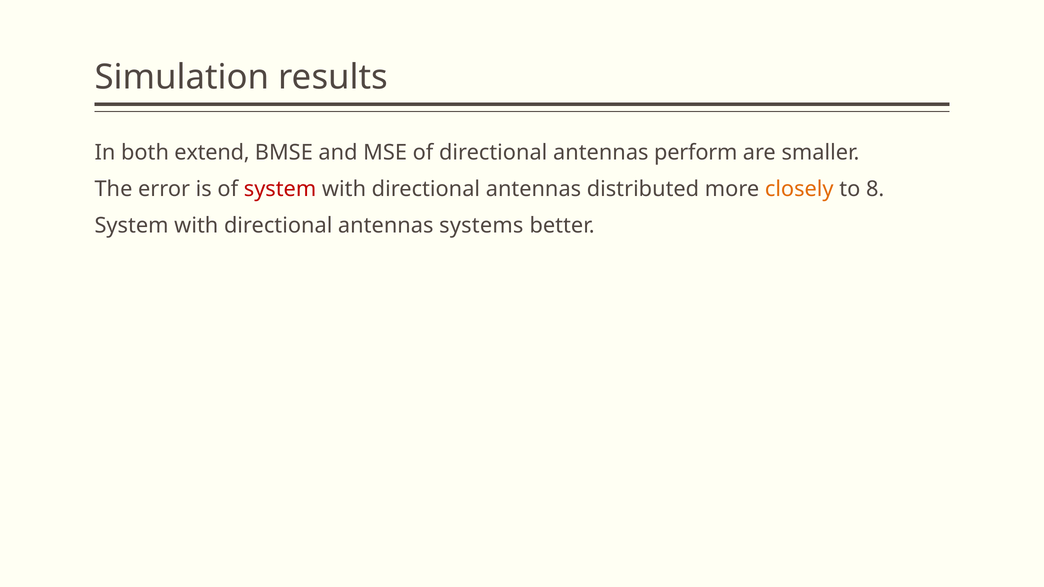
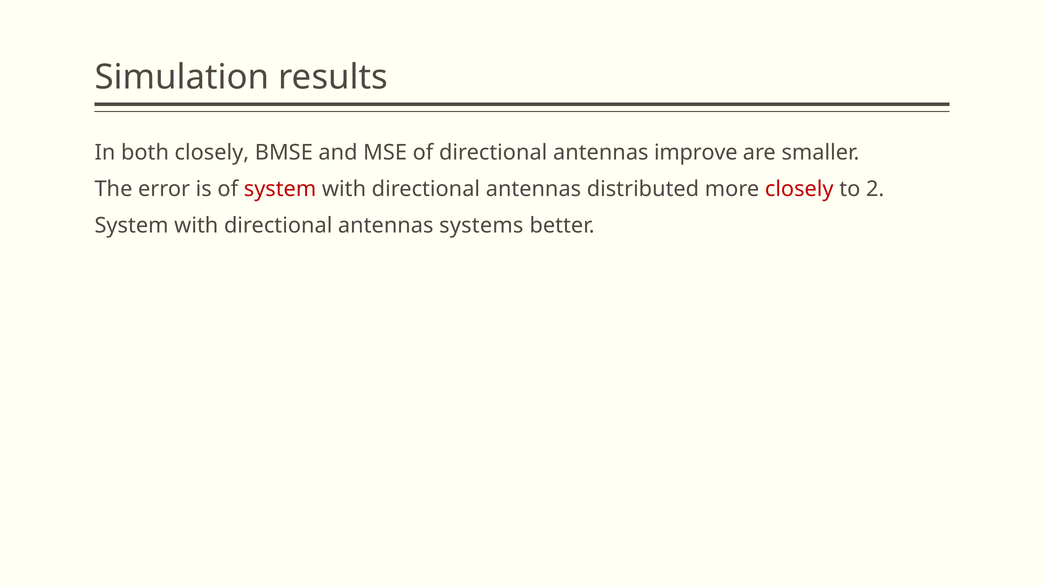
both extend: extend -> closely (212, 153)
perform: perform -> improve (696, 153)
closely colour: orange -> red (799, 189)
8: 8 -> 2 (875, 189)
